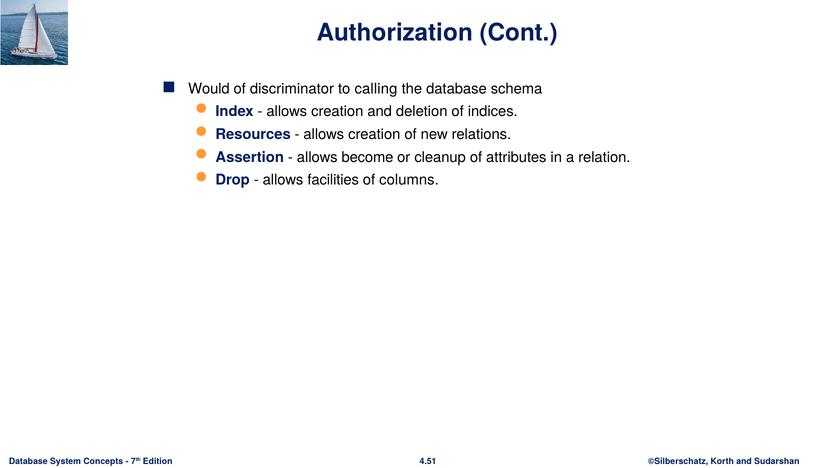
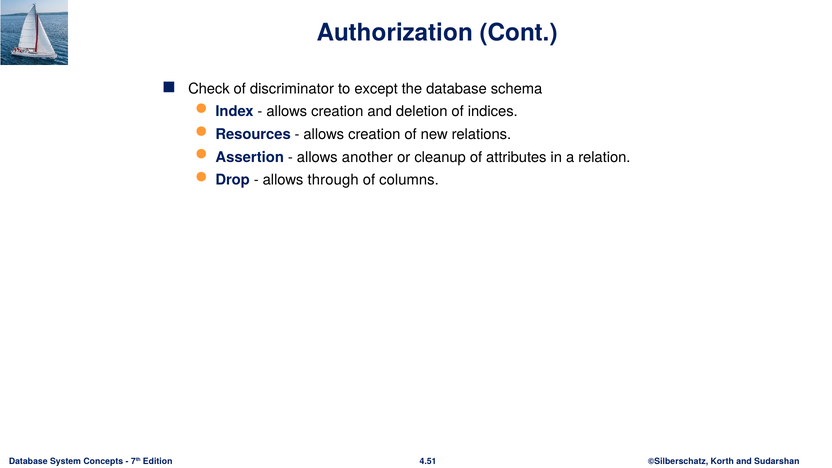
Would: Would -> Check (209, 89)
calling: calling -> except (376, 89)
become: become -> another (367, 157)
facilities: facilities -> through (333, 180)
